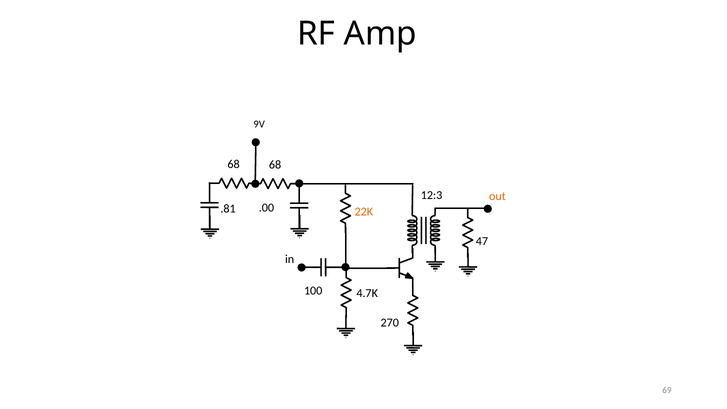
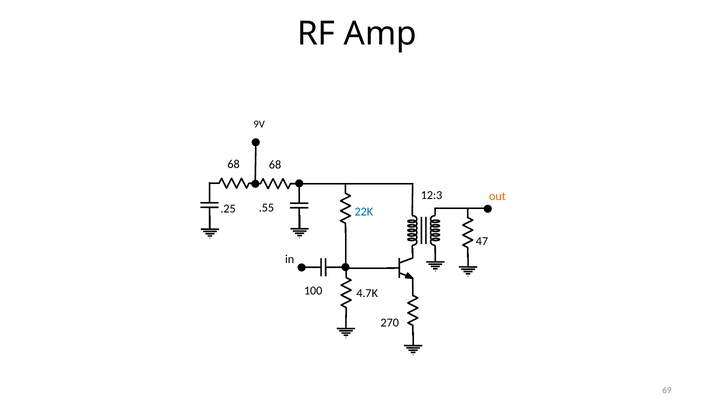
.00: .00 -> .55 (266, 208)
.81: .81 -> .25 (228, 209)
22K colour: orange -> blue (364, 211)
